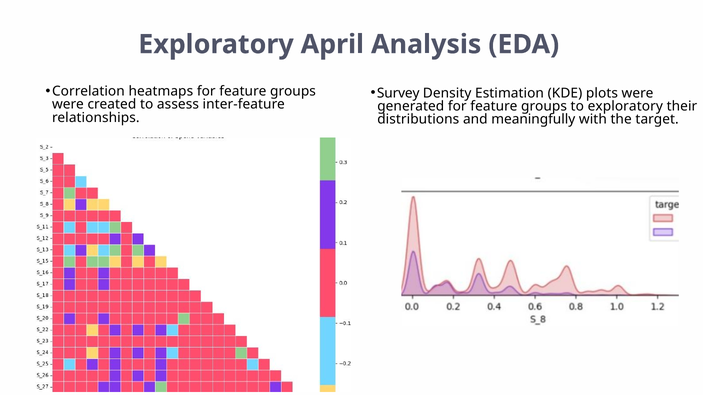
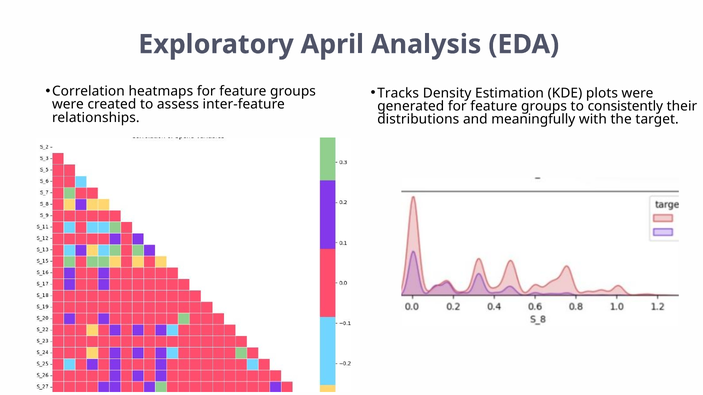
Survey: Survey -> Tracks (398, 93)
to exploratory: exploratory -> consistently (625, 106)
